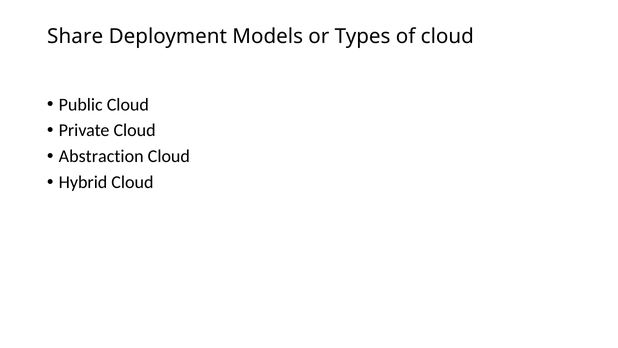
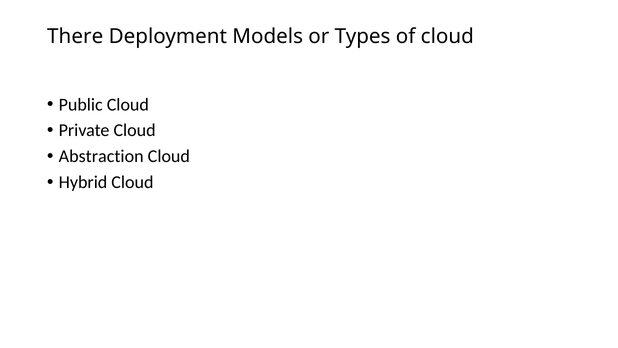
Share: Share -> There (75, 37)
